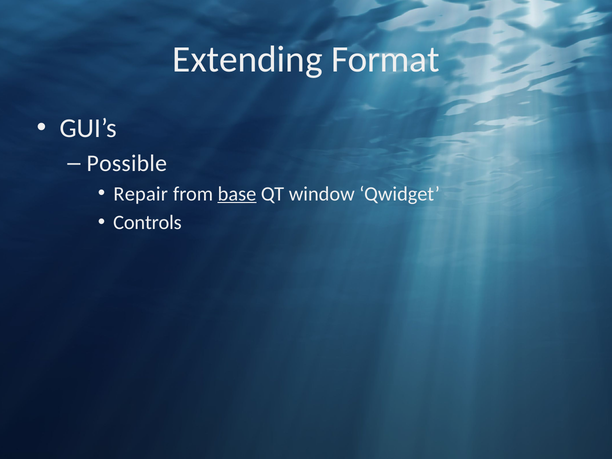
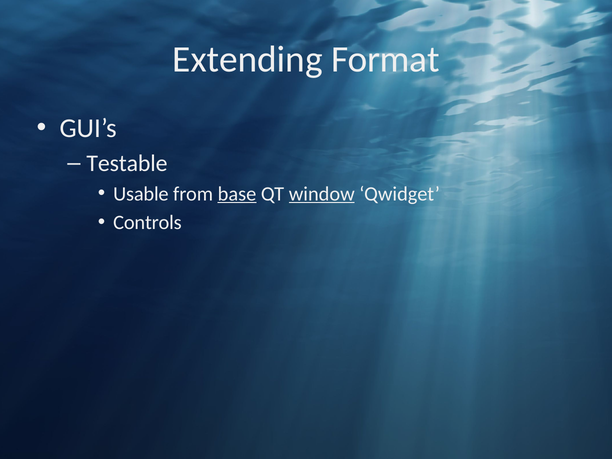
Possible: Possible -> Testable (127, 164)
Repair: Repair -> Usable (141, 194)
window underline: none -> present (322, 194)
